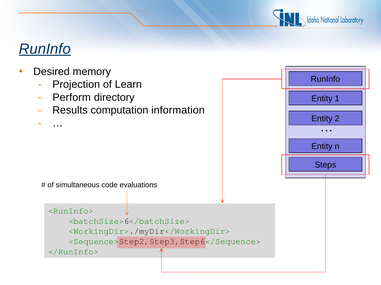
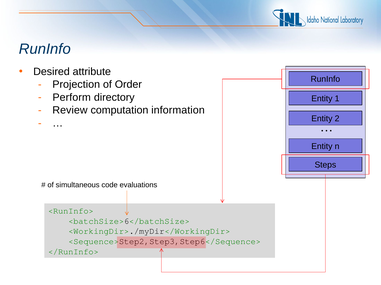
RunInfo underline: present -> none (45, 49)
memory: memory -> attribute (92, 72)
Learn: Learn -> Order (128, 85)
Results: Results -> Review (70, 111)
